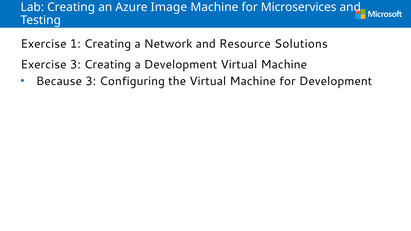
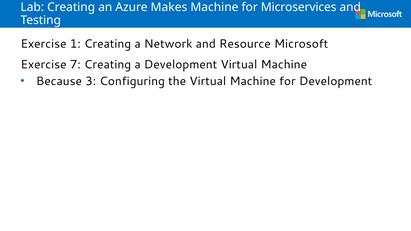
Image: Image -> Makes (169, 7)
Solutions: Solutions -> Microsoft (301, 44)
Exercise 3: 3 -> 7 (75, 64)
